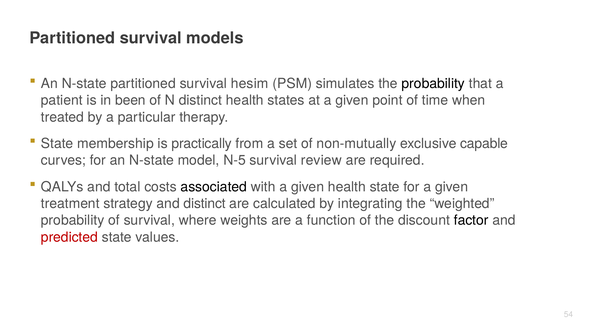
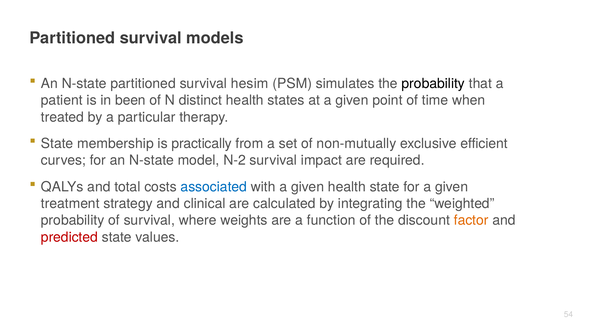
capable: capable -> efficient (484, 143)
N-5: N-5 -> N-2 (235, 160)
review: review -> impact (321, 160)
associated colour: black -> blue (214, 187)
and distinct: distinct -> clinical (205, 203)
factor colour: black -> orange (471, 220)
